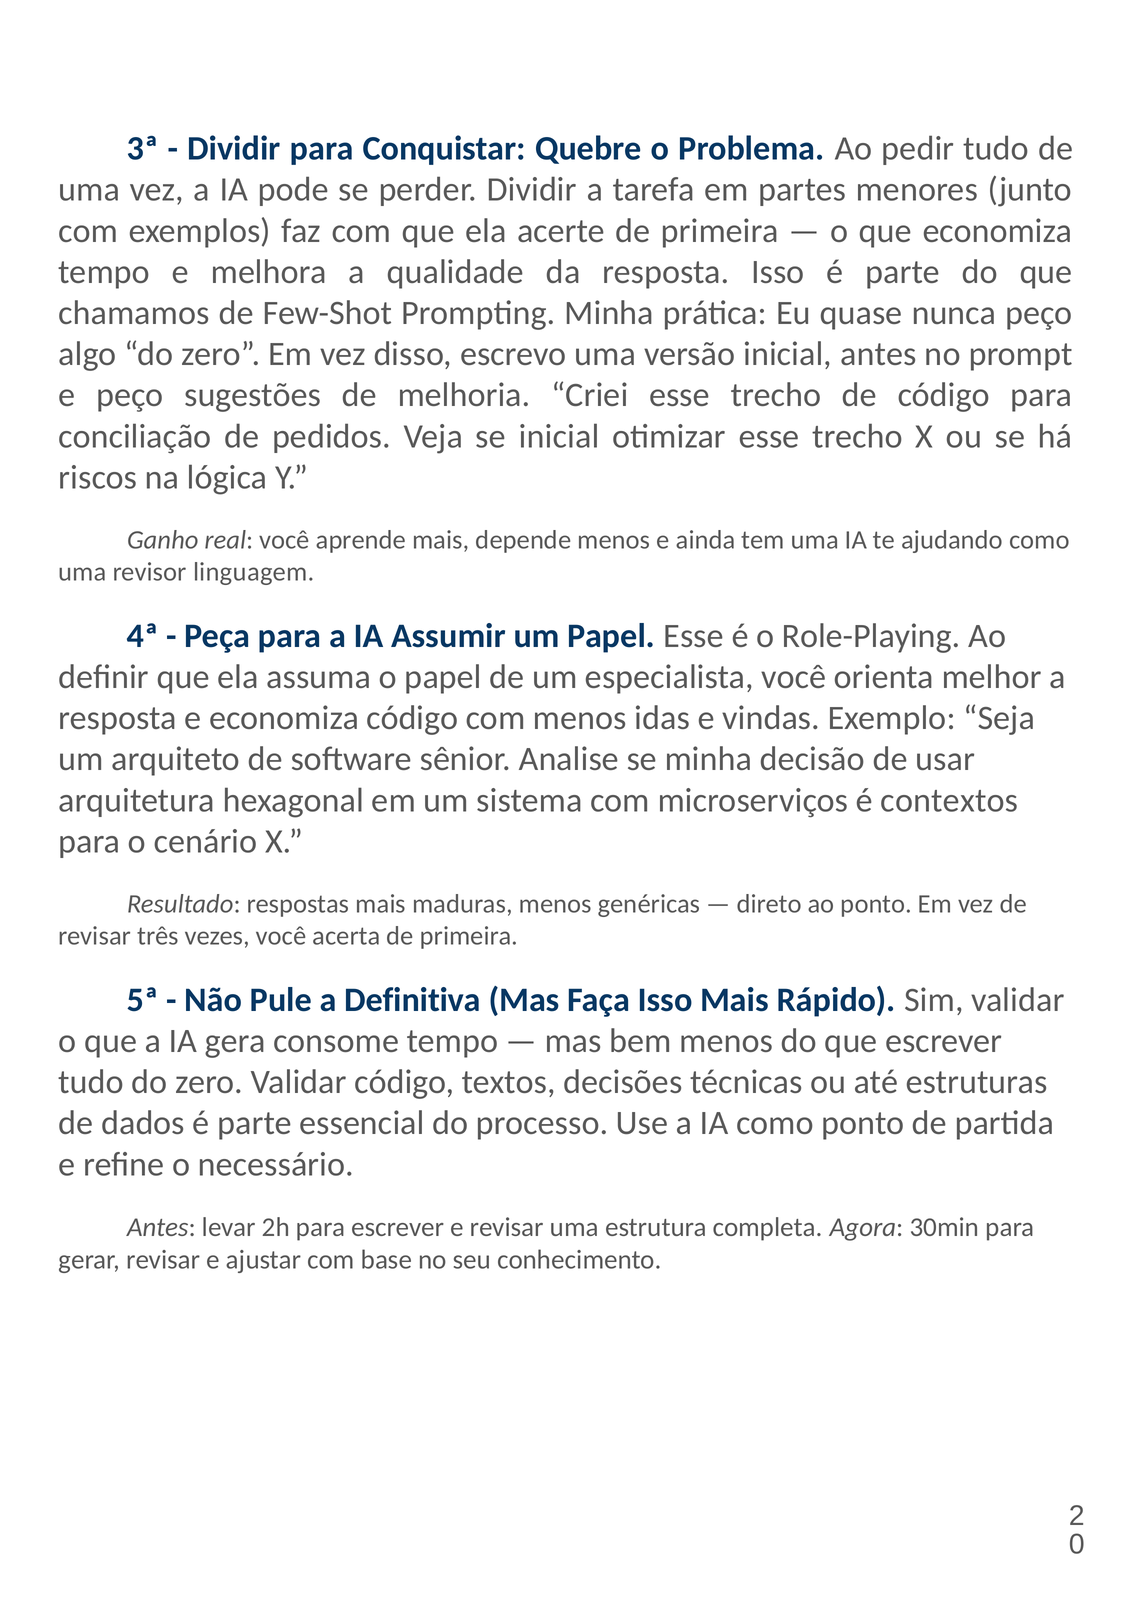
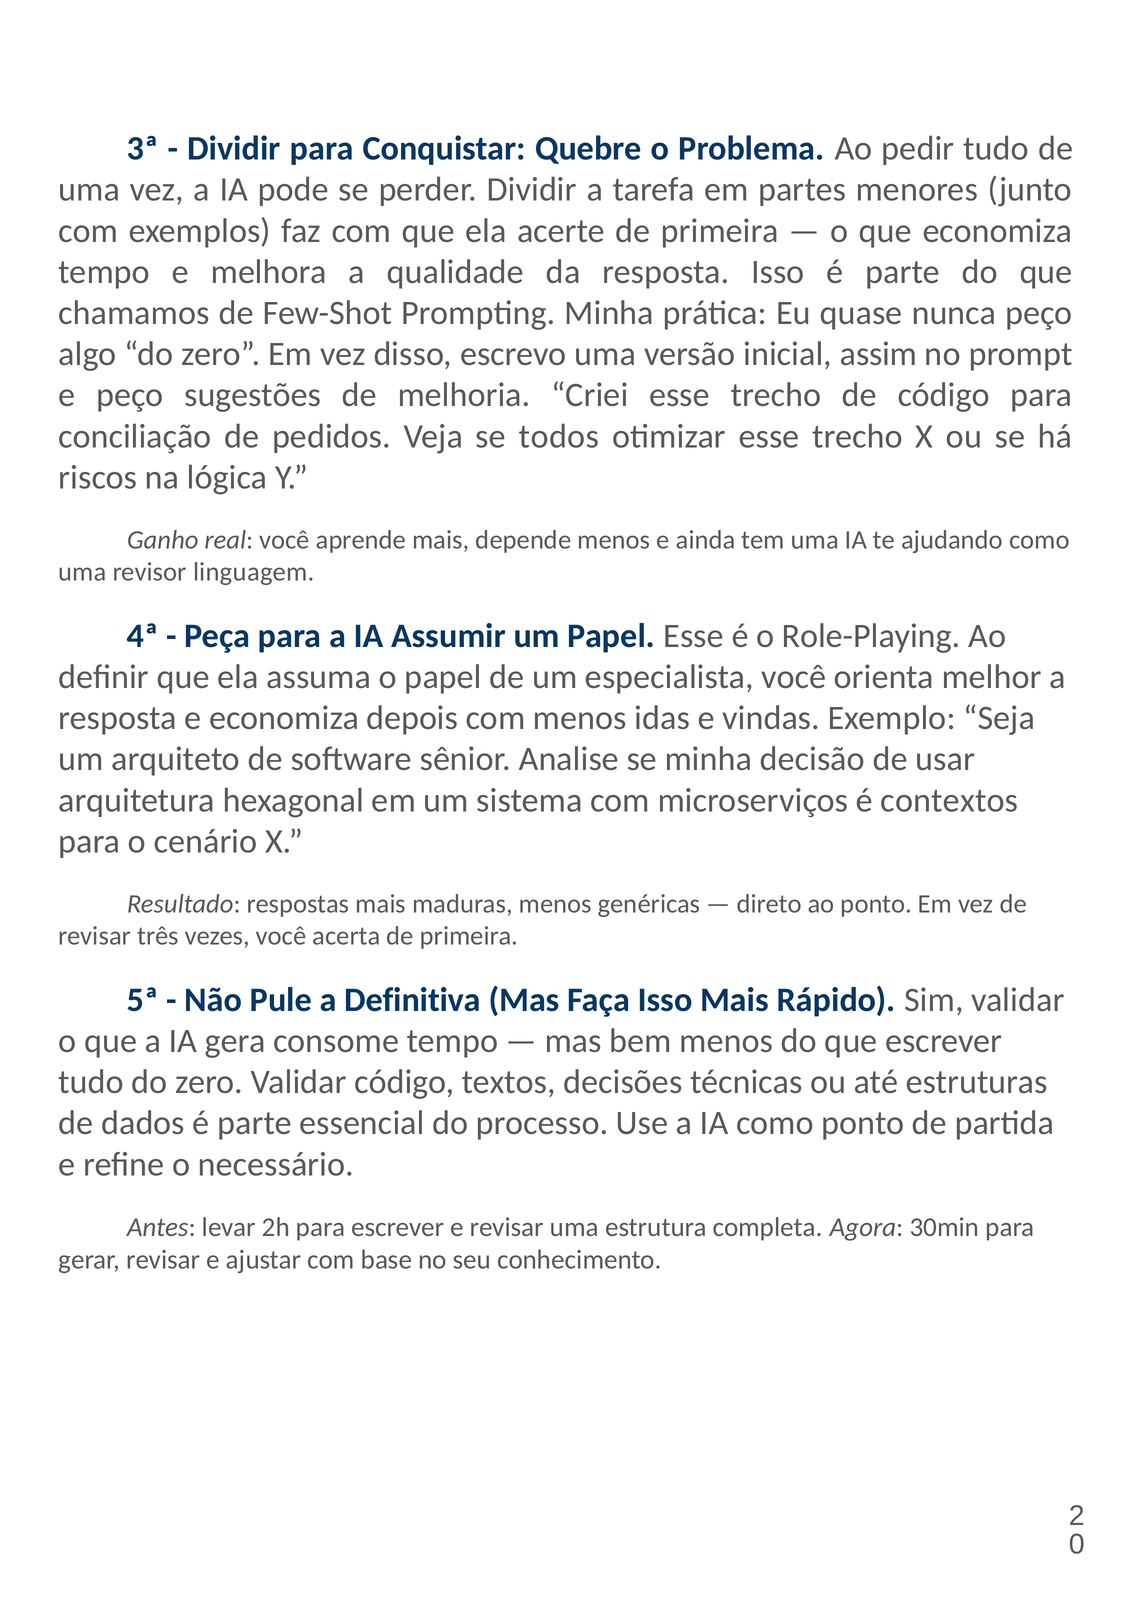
inicial antes: antes -> assim (878, 354)
se inicial: inicial -> todos (559, 436)
economiza código: código -> depois (412, 718)
